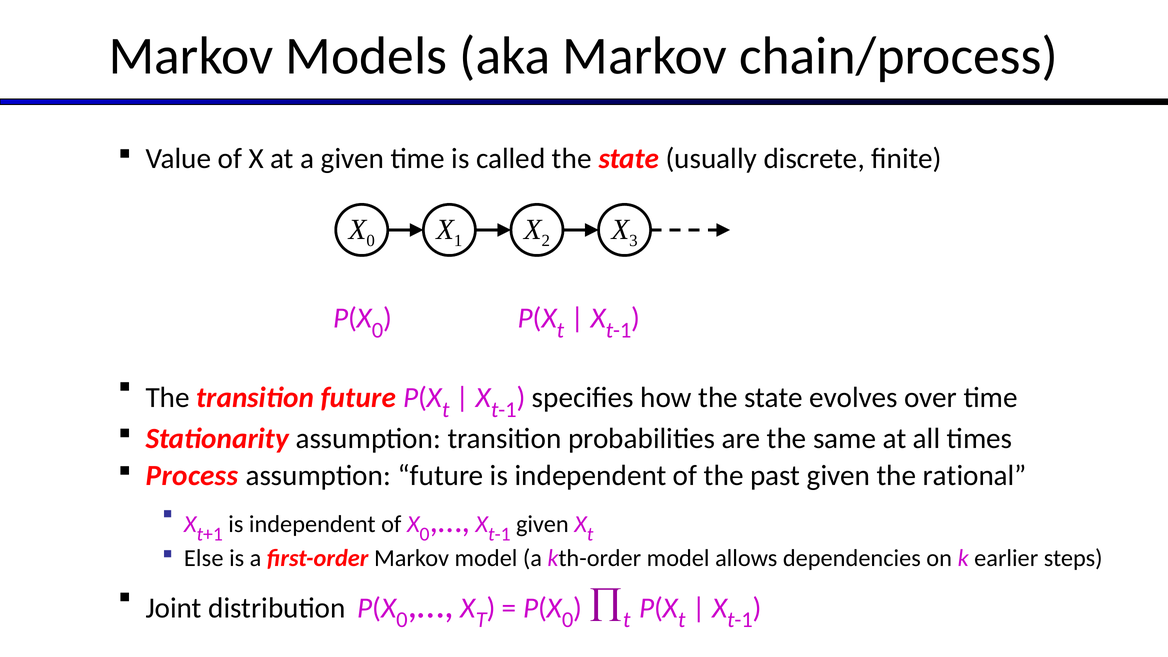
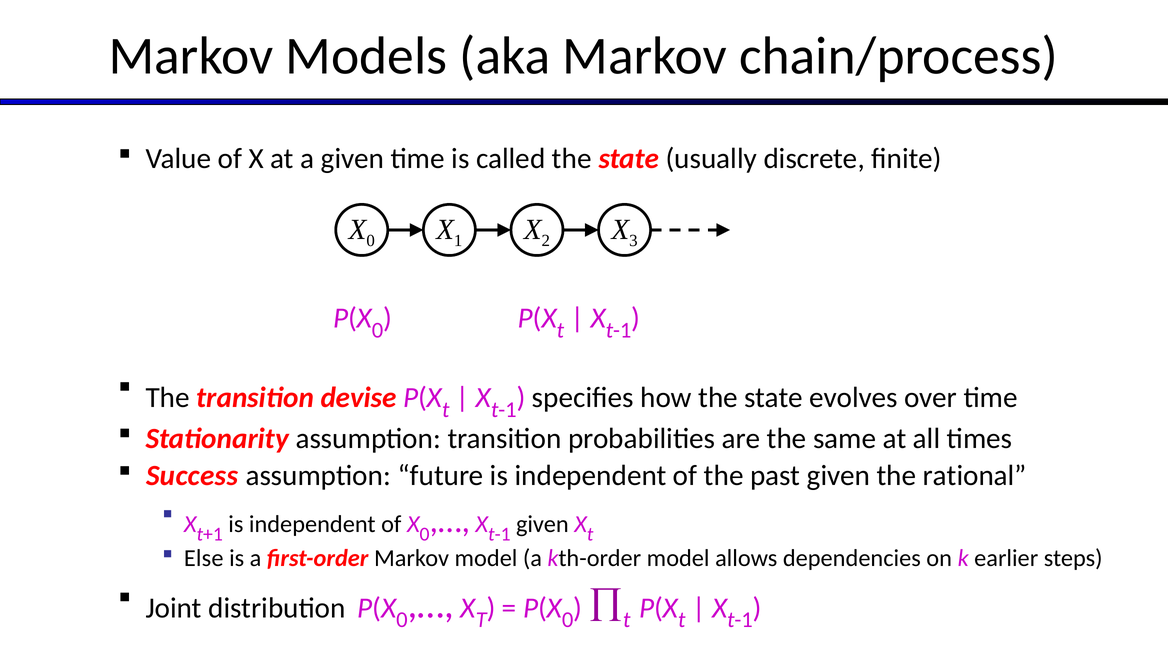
transition future: future -> devise (358, 398)
Process: Process -> Success (192, 476)
